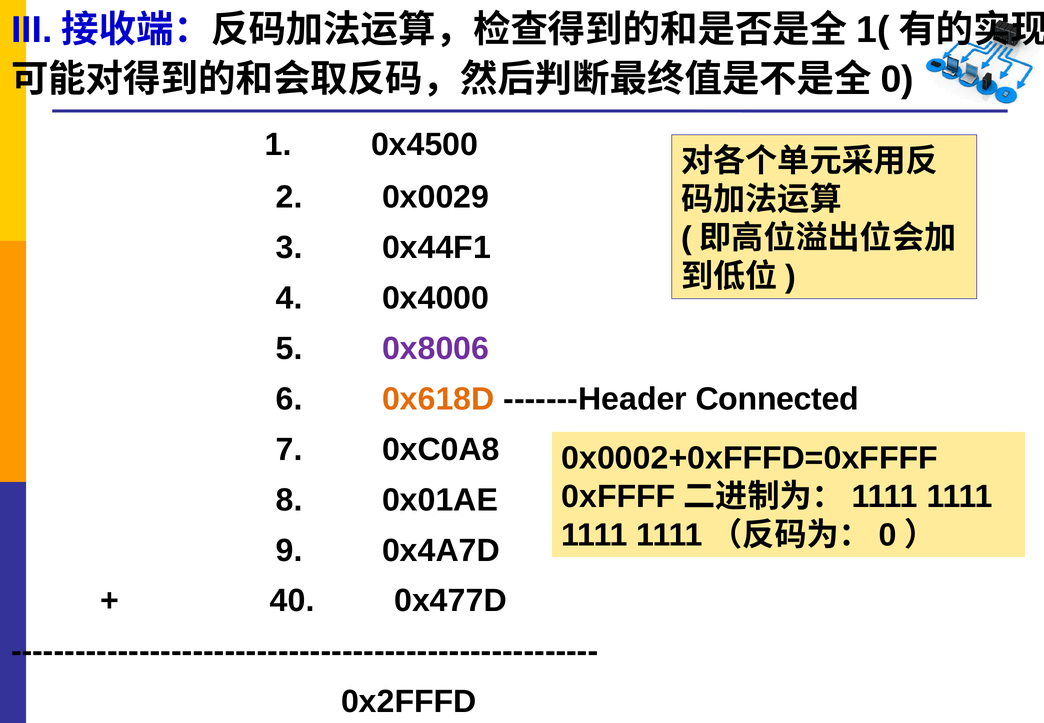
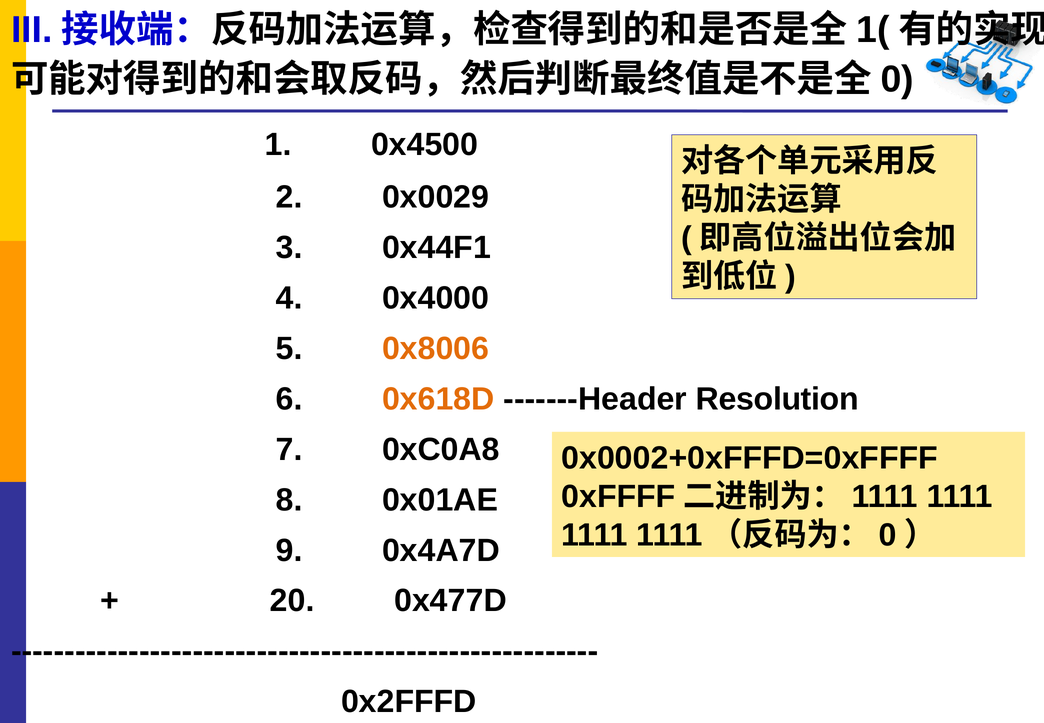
0x8006 colour: purple -> orange (436, 349)
Connected: Connected -> Resolution (777, 399)
40: 40 -> 20 (292, 601)
